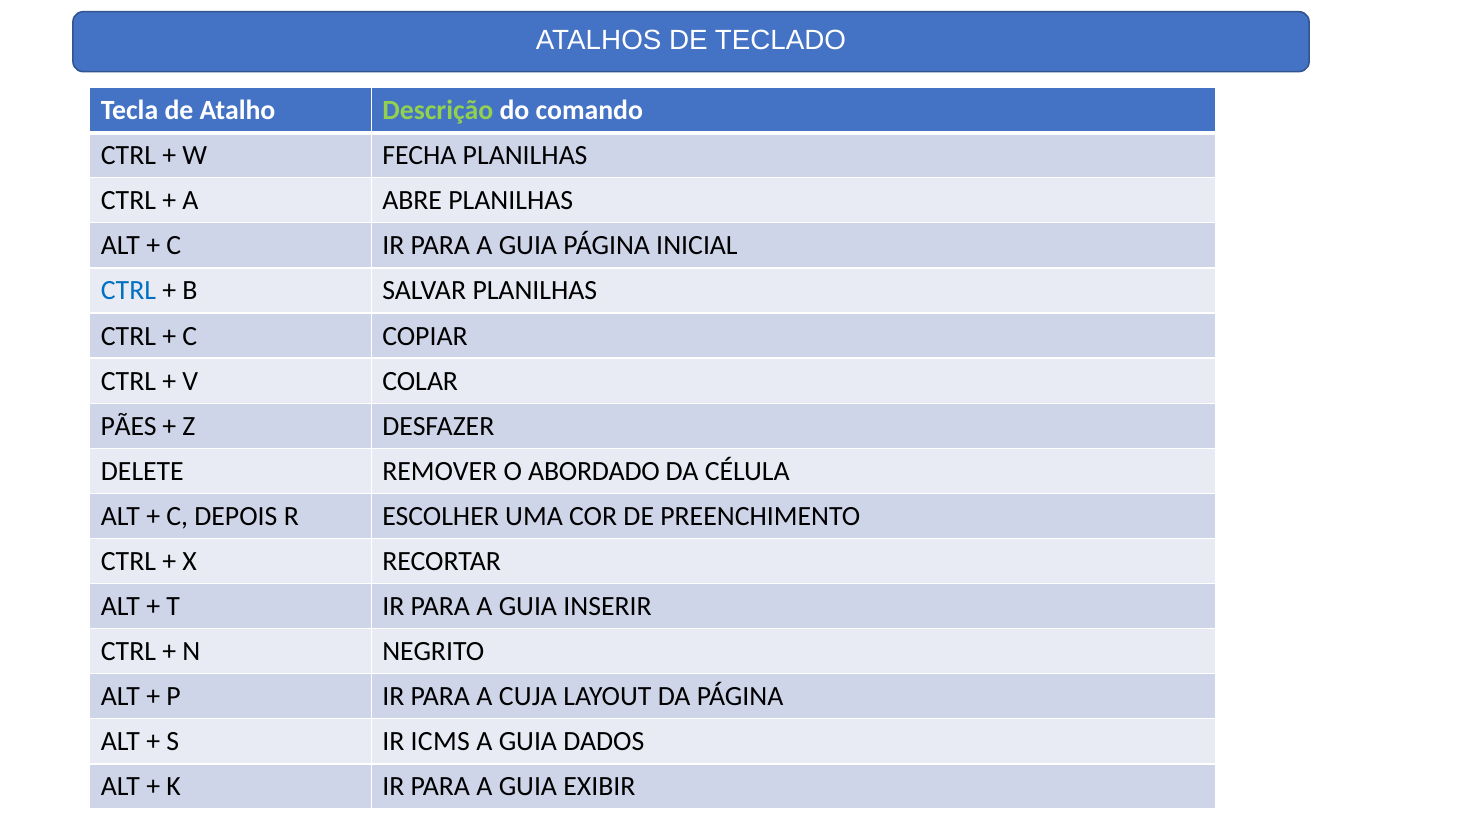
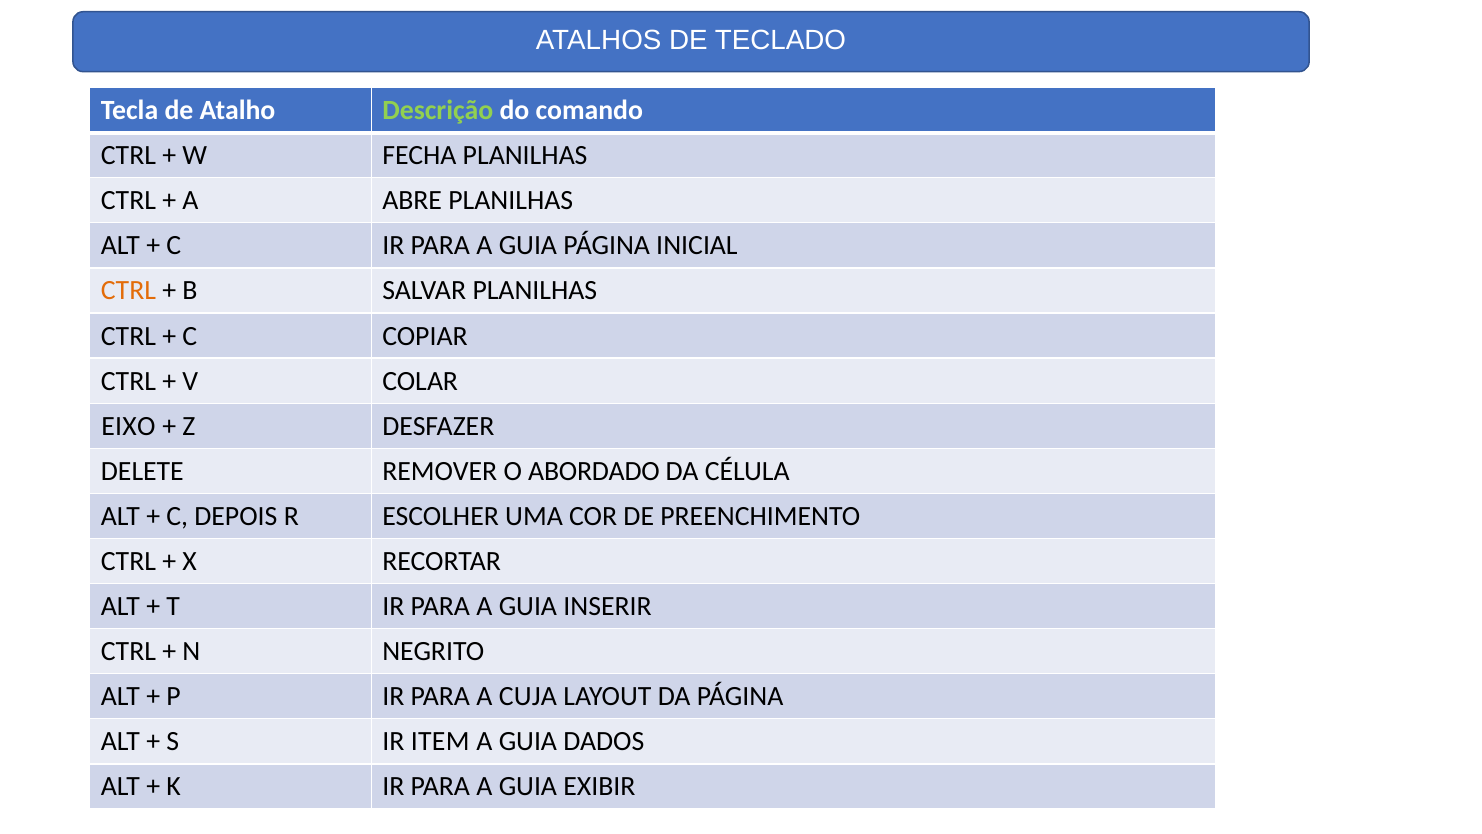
CTRL colour: blue -> orange (128, 291)
PÃES: PÃES -> EIXO (128, 426)
ICMS: ICMS -> ITEM (440, 741)
